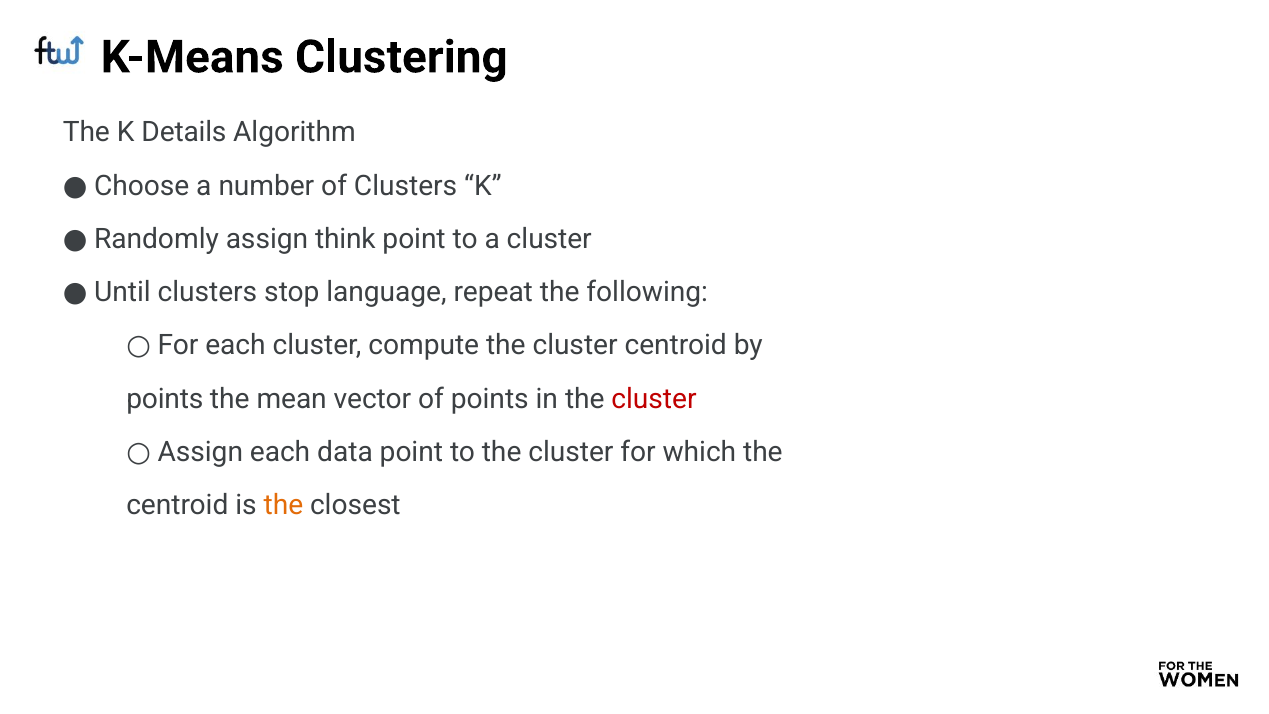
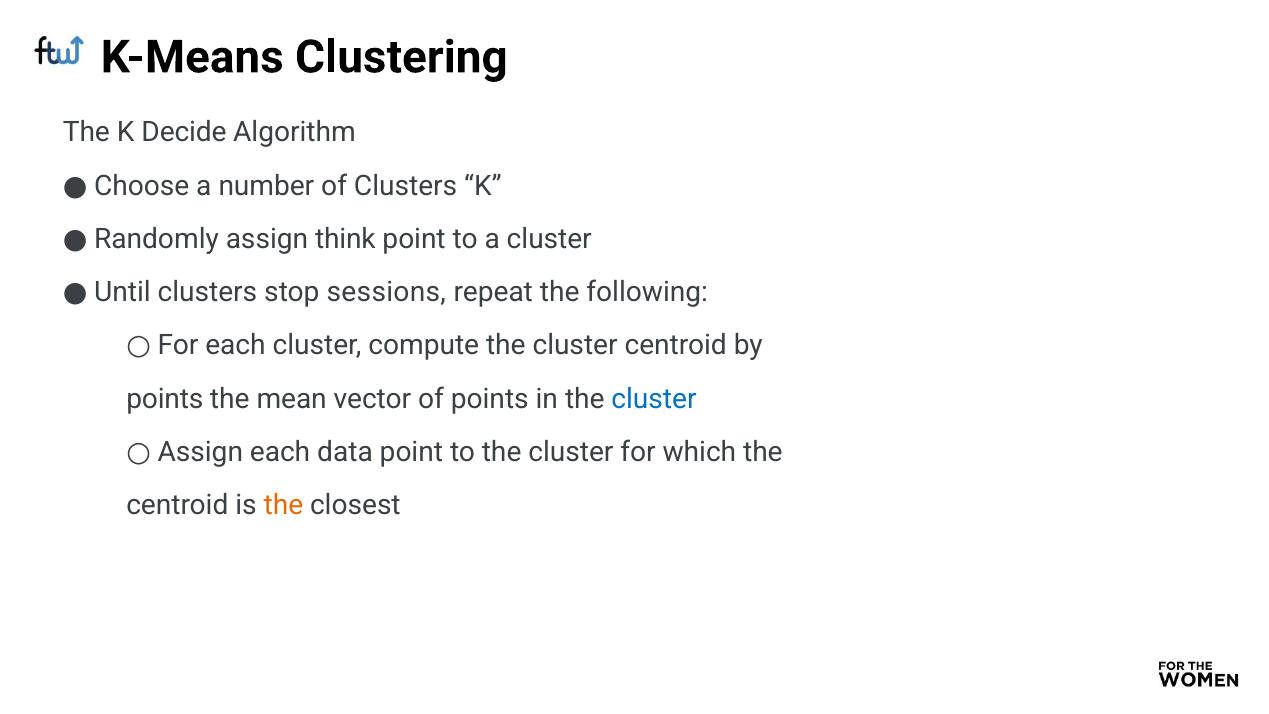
Details: Details -> Decide (184, 133)
language: language -> sessions (386, 292)
cluster colour: red -> blue (654, 399)
